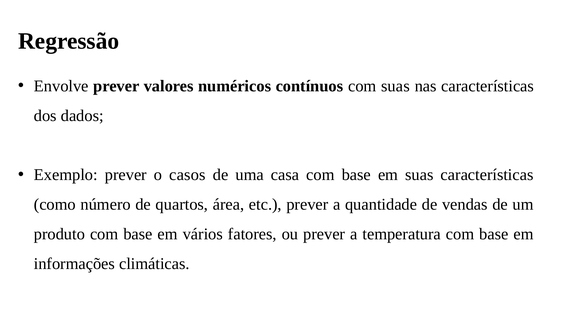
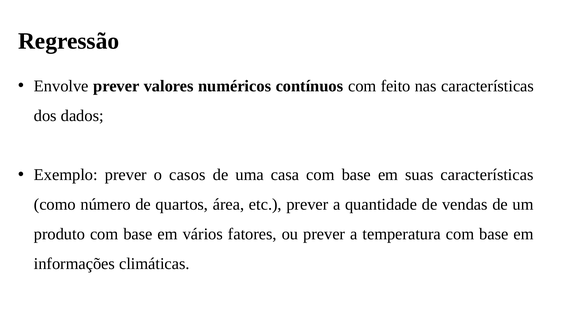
com suas: suas -> feito (396, 86)
